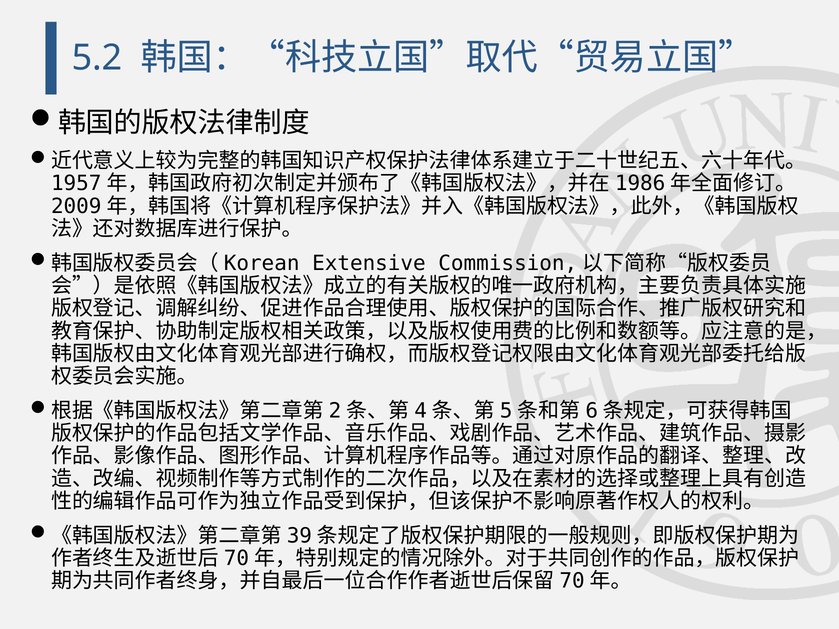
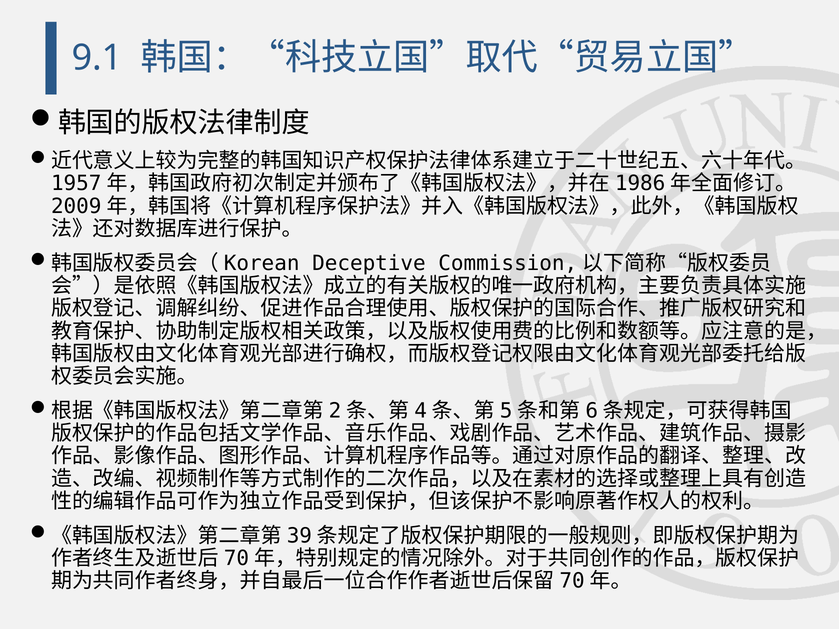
5.2: 5.2 -> 9.1 (97, 58)
Extensive: Extensive -> Deceptive (369, 263)
